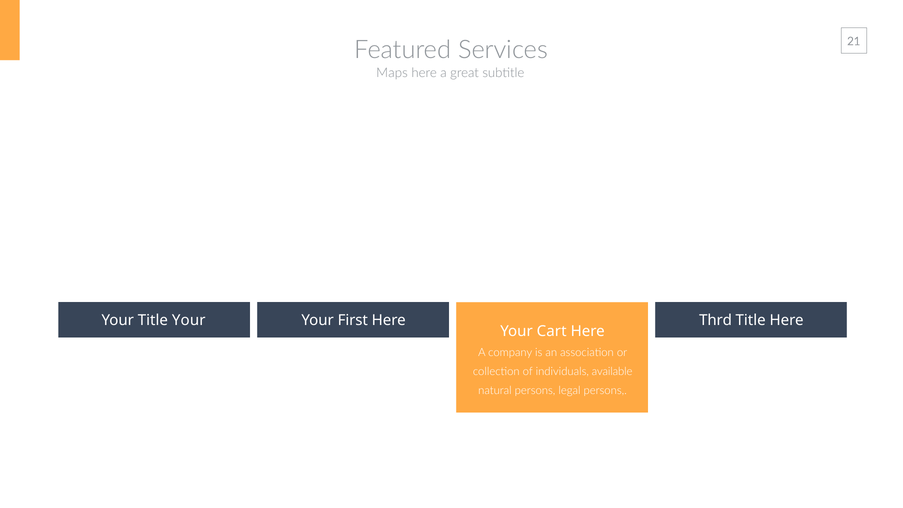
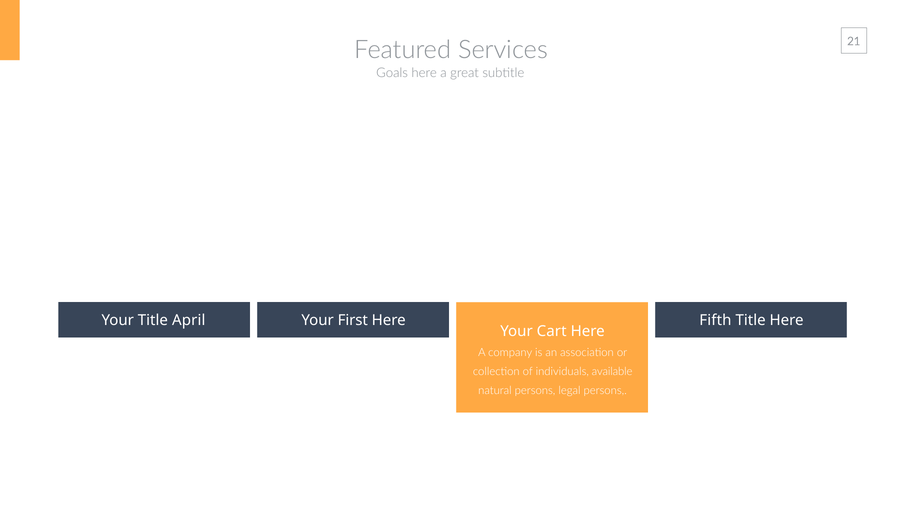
Maps: Maps -> Goals (392, 73)
Title Your: Your -> April (189, 320)
Thrd: Thrd -> Fifth (715, 320)
